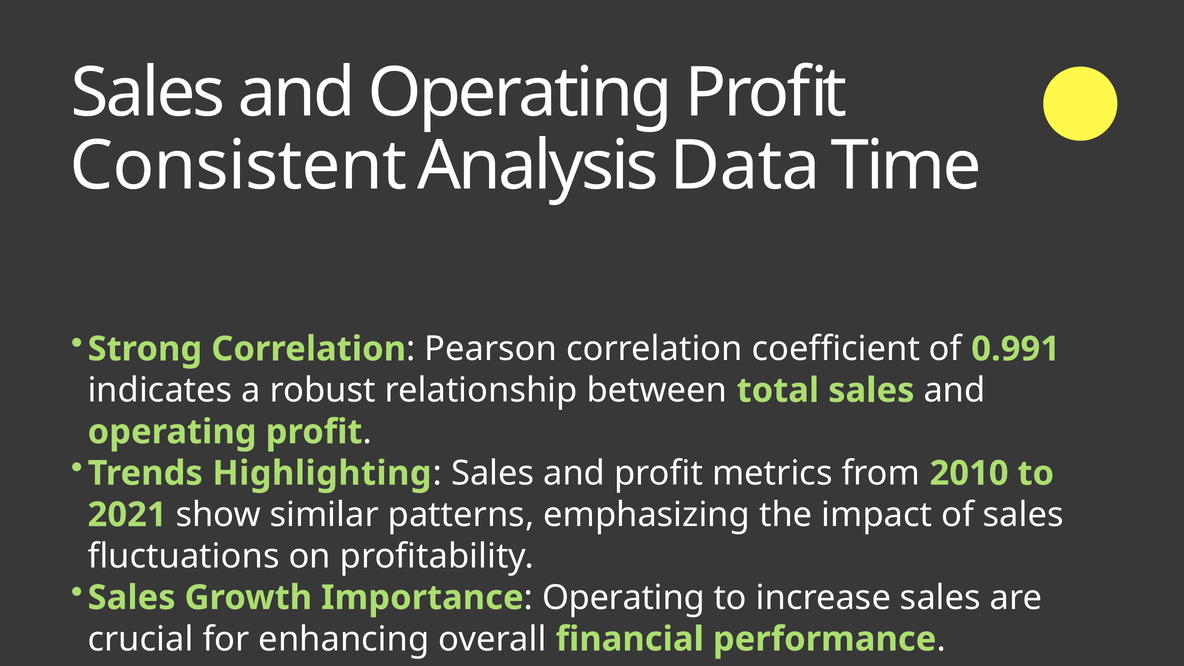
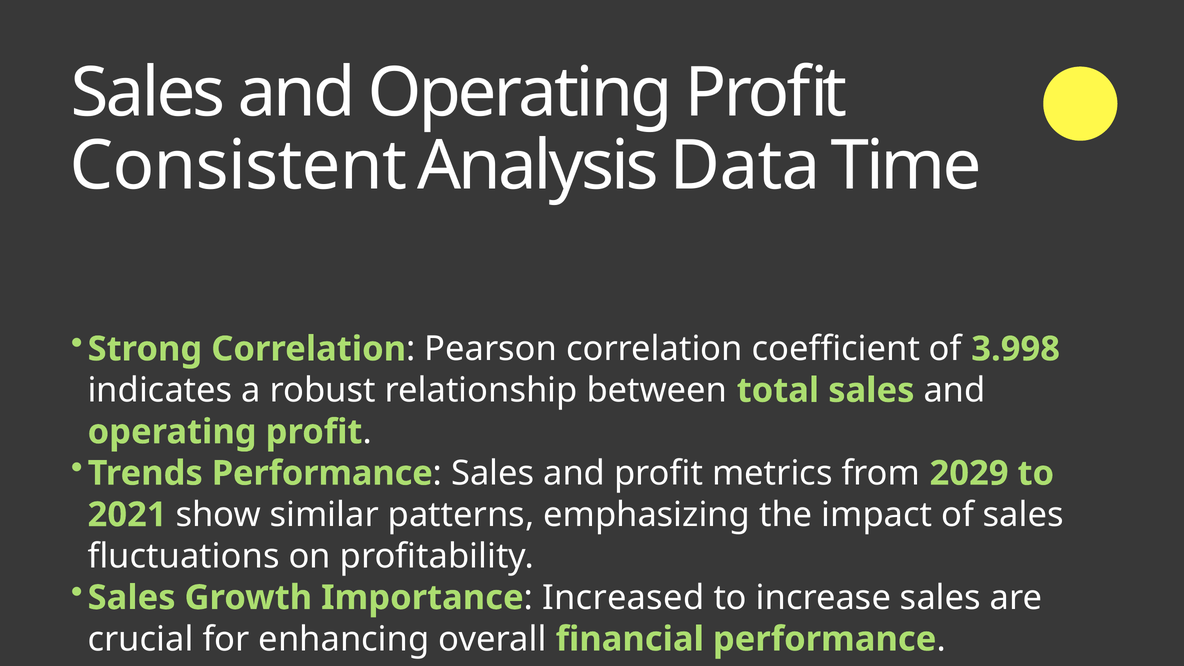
0.991: 0.991 -> 3.998 (1016, 349)
Trends Highlighting: Highlighting -> Performance (322, 473)
2010: 2010 -> 2029 (969, 473)
Operating: Operating -> Increased (623, 598)
